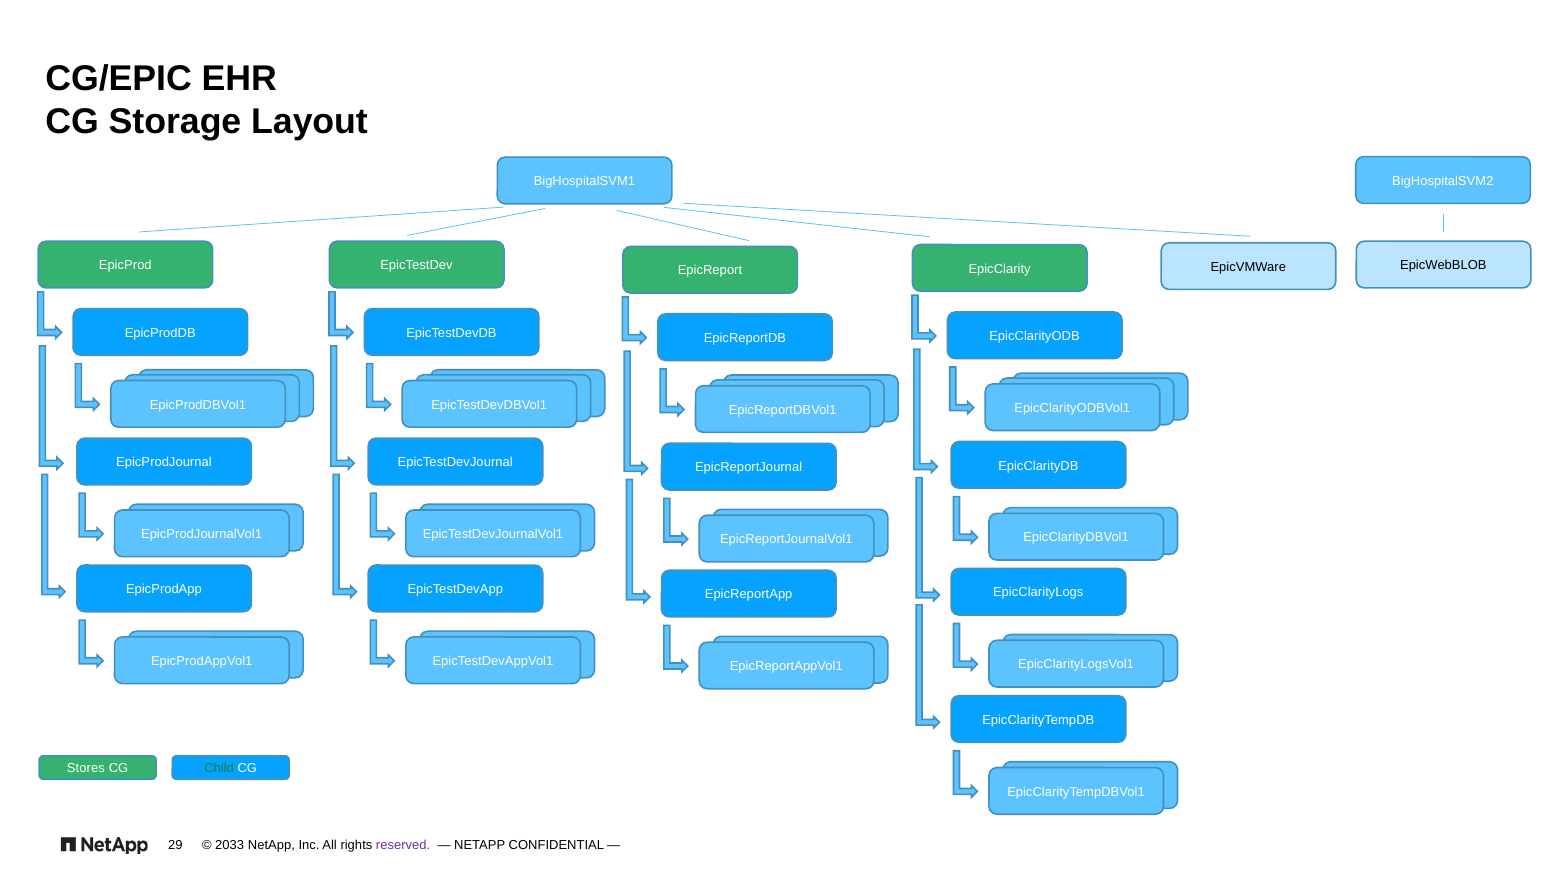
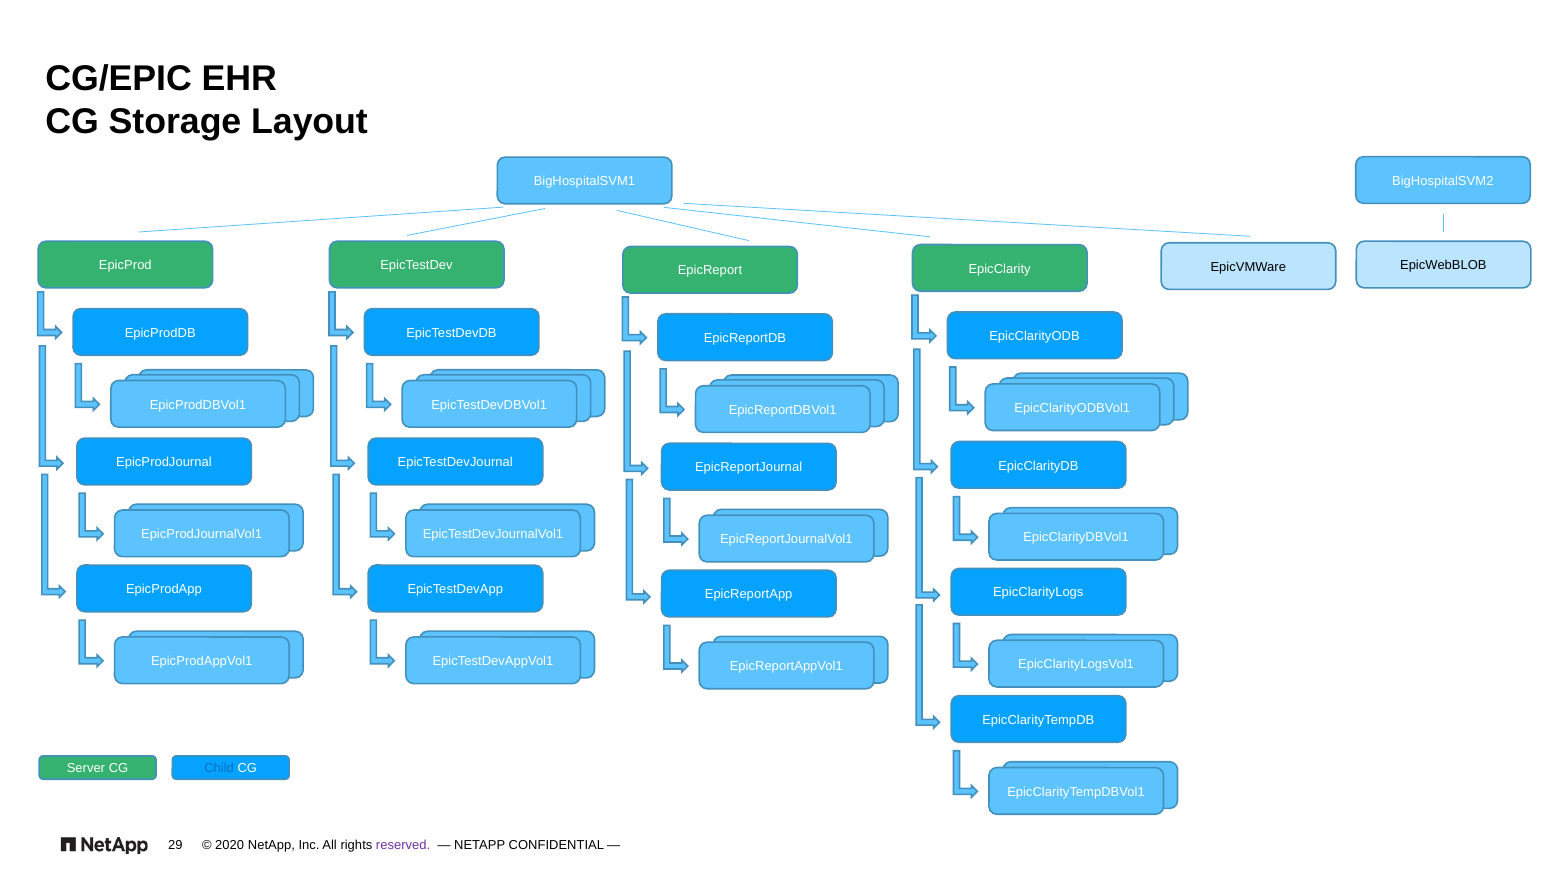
Stores: Stores -> Server (86, 768)
Child colour: green -> blue (219, 768)
2033: 2033 -> 2020 (230, 845)
